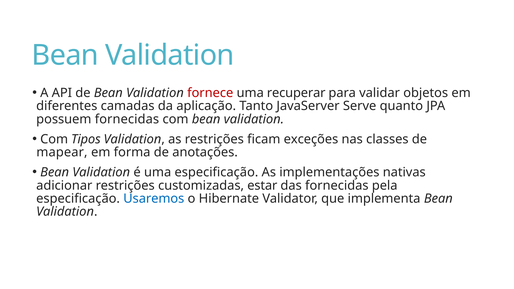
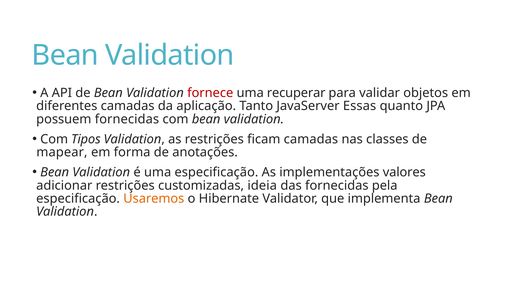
Serve: Serve -> Essas (360, 106)
ficam exceções: exceções -> camadas (311, 139)
nativas: nativas -> valores (404, 172)
estar: estar -> ideia (262, 186)
Usaremos colour: blue -> orange (154, 199)
